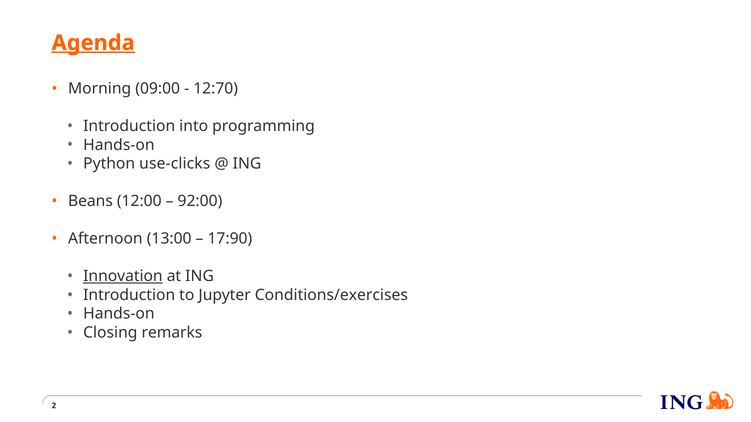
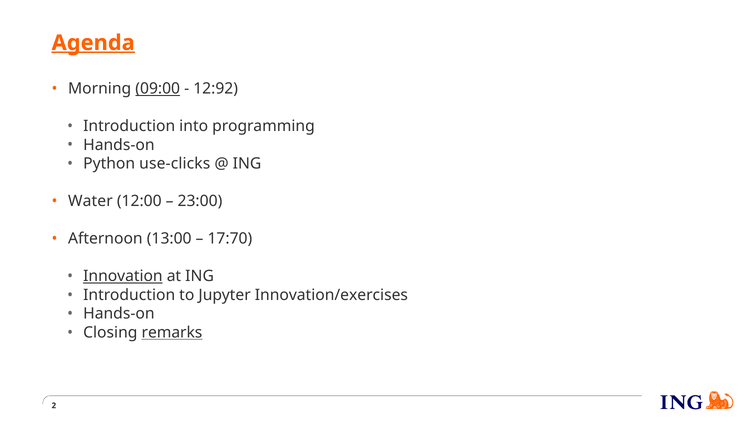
09:00 underline: none -> present (158, 89)
12:70: 12:70 -> 12:92 (216, 89)
Beans: Beans -> Water (90, 201)
92:00: 92:00 -> 23:00 (200, 201)
17:90: 17:90 -> 17:70 (230, 239)
Conditions/exercises: Conditions/exercises -> Innovation/exercises (331, 295)
remarks underline: none -> present (172, 333)
